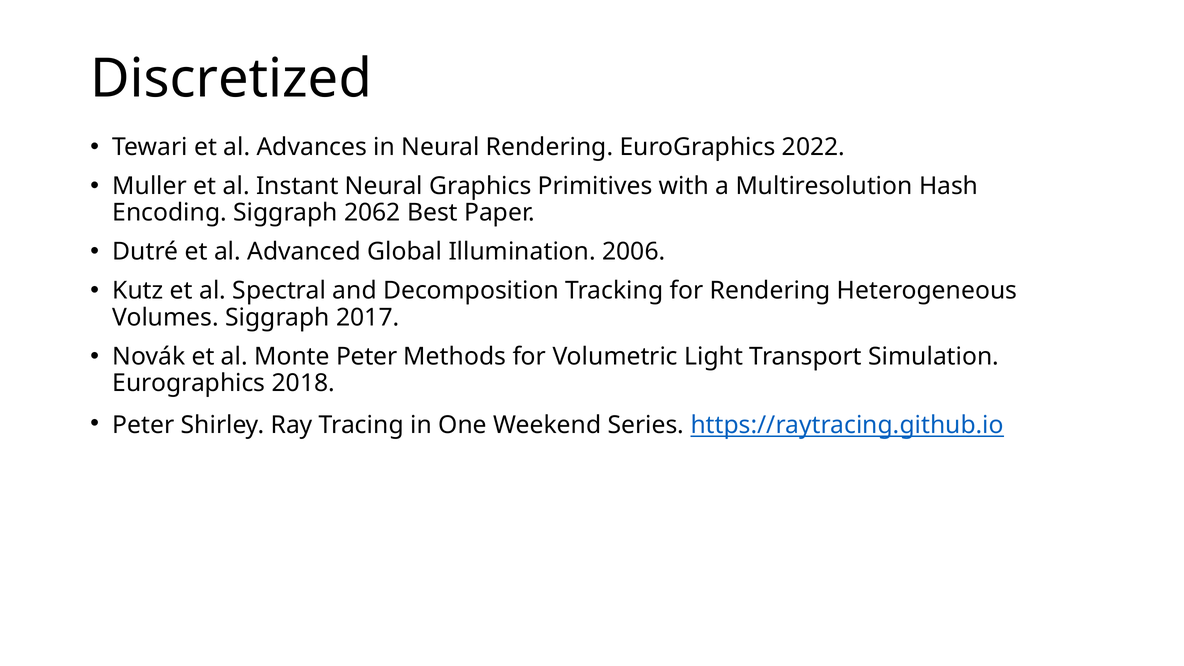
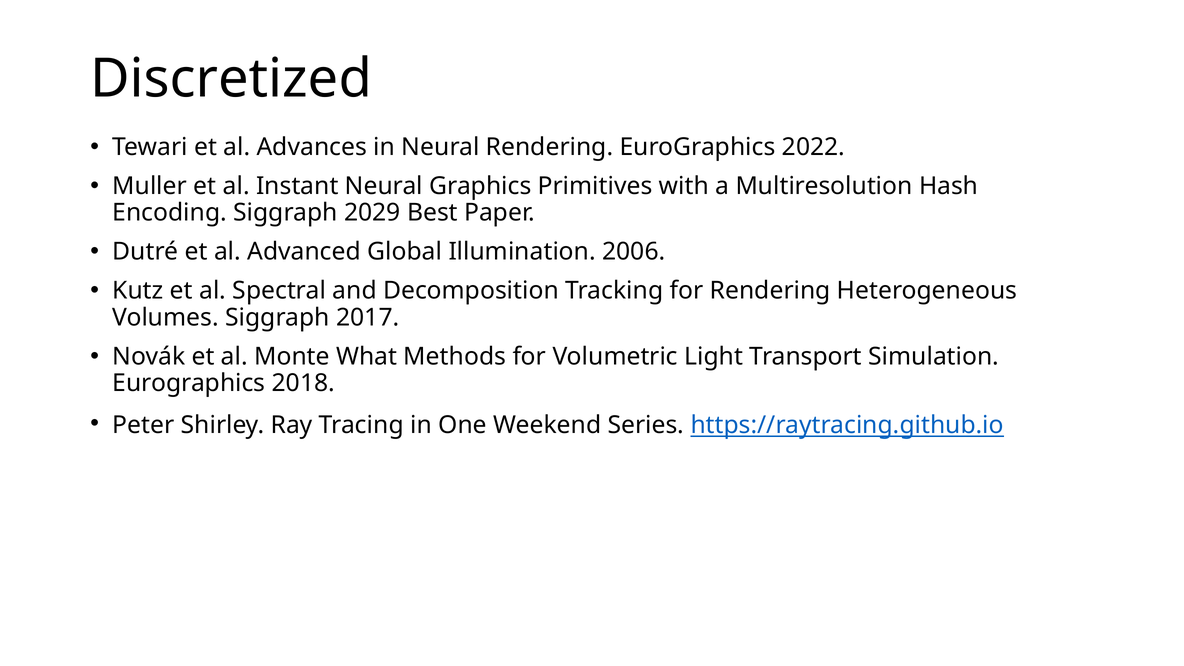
2062: 2062 -> 2029 (372, 213)
Monte Peter: Peter -> What (367, 356)
